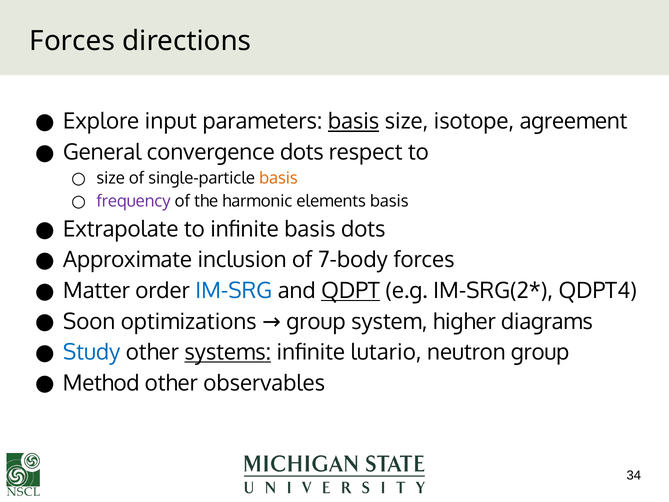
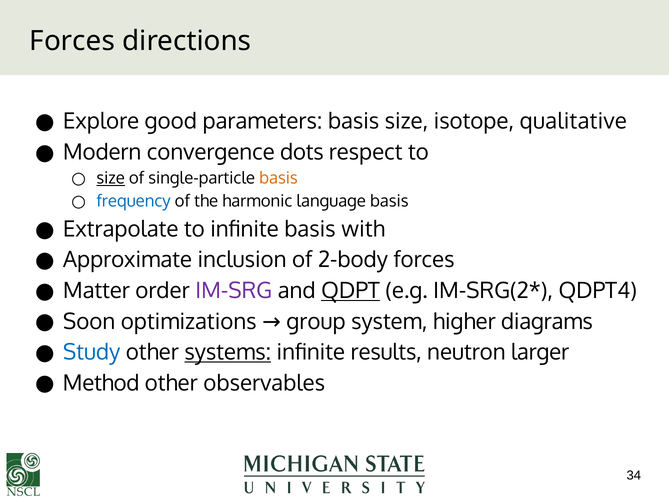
input: input -> good (171, 122)
basis underline: present -> none (354, 122)
agreement: agreement -> qualitative (573, 122)
General: General -> Modern (102, 152)
size underline: none -> present (111, 178)
frequency colour: purple -> blue (134, 201)
elements: elements -> language (331, 201)
basis dots: dots -> with (363, 229)
7-body: 7-body -> 2-body (353, 260)
IM-SRG colour: blue -> purple (234, 291)
lutario: lutario -> results (386, 352)
neutron group: group -> larger (540, 352)
